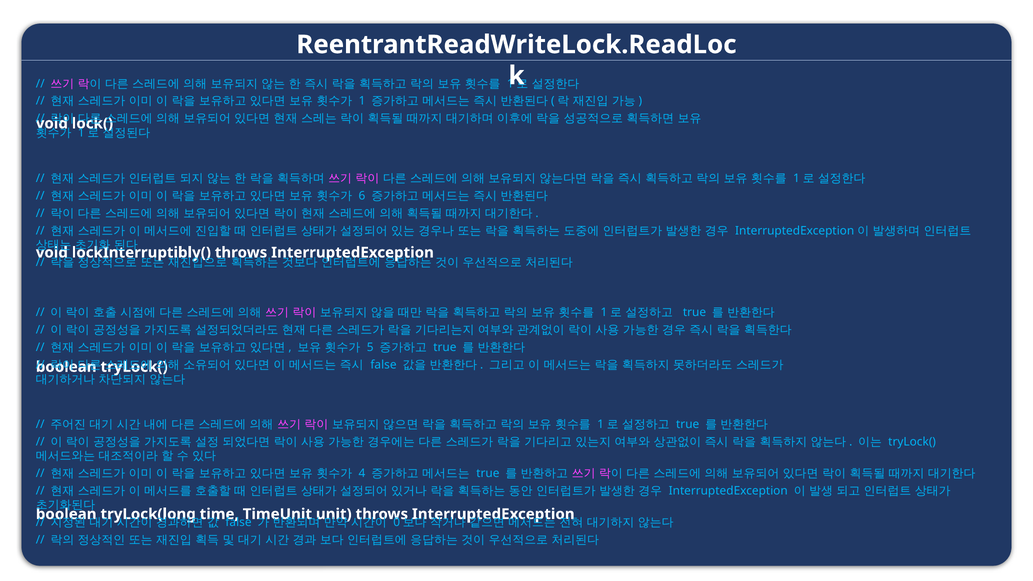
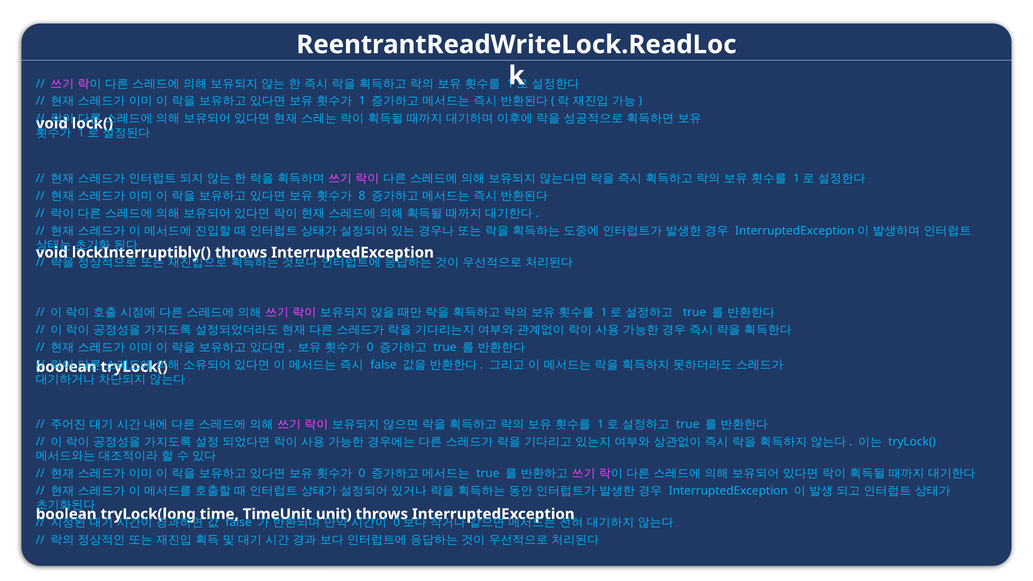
6: 6 -> 8 (362, 196)
5: 5 -> 0 (370, 347)
4: 4 -> 0 (362, 473)
